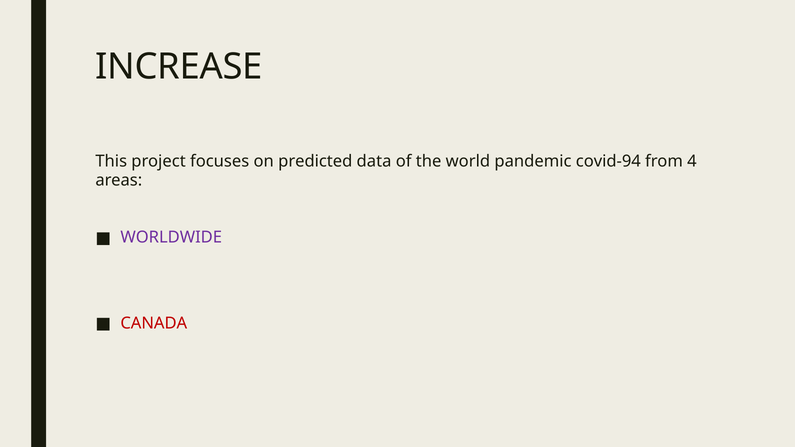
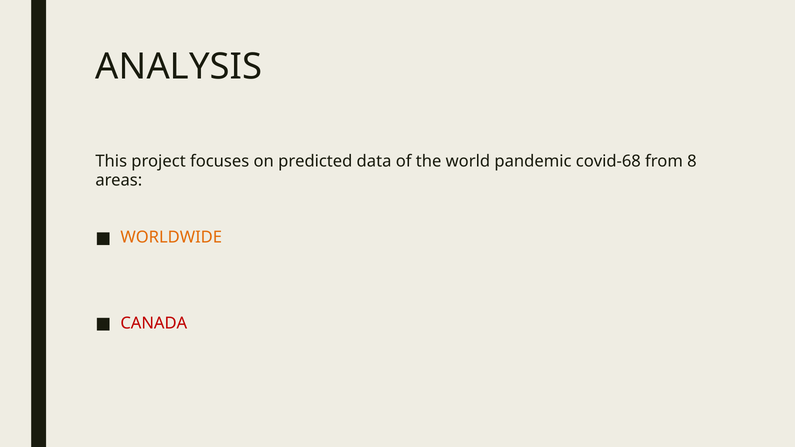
INCREASE: INCREASE -> ANALYSIS (179, 67)
covid-94: covid-94 -> covid-68 (608, 162)
4: 4 -> 8 (692, 162)
WORLDWIDE colour: purple -> orange (171, 237)
